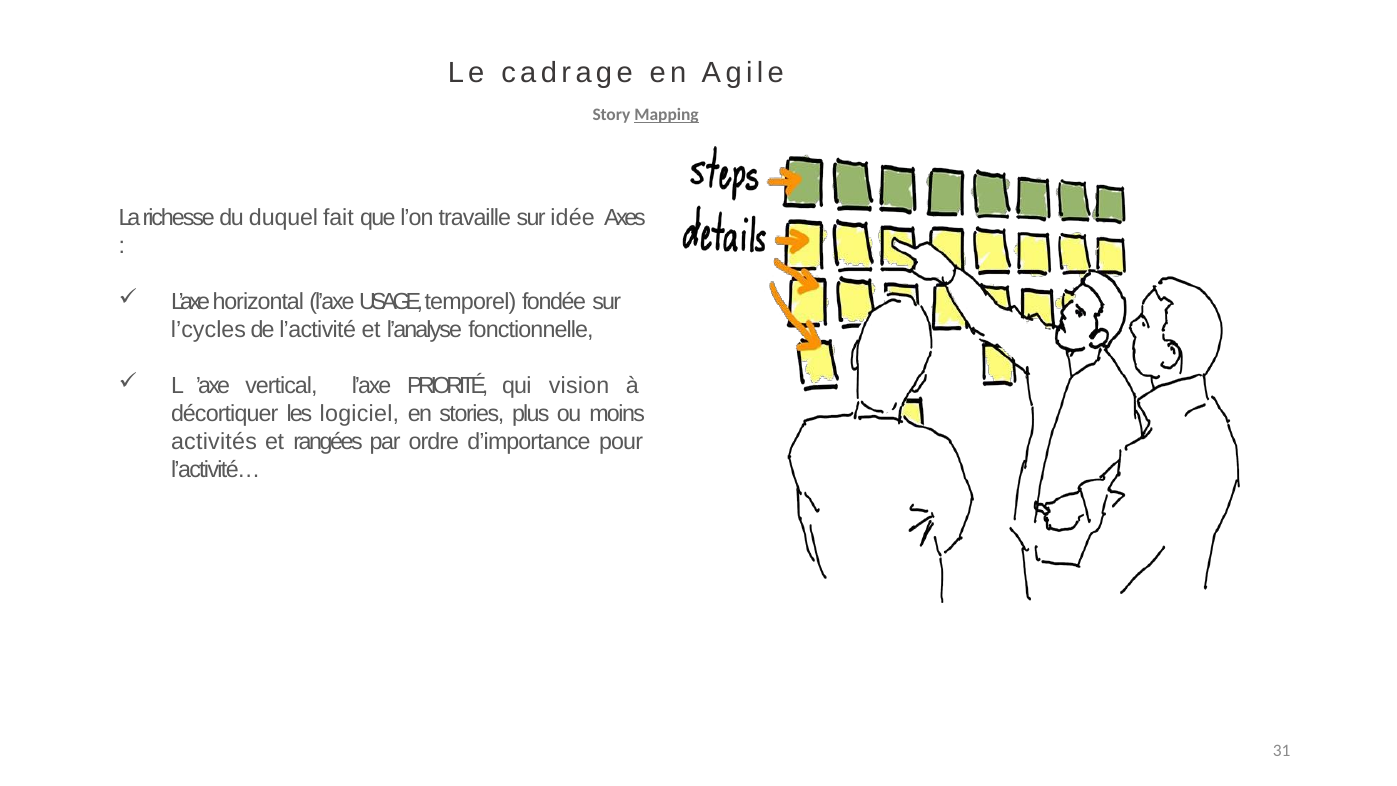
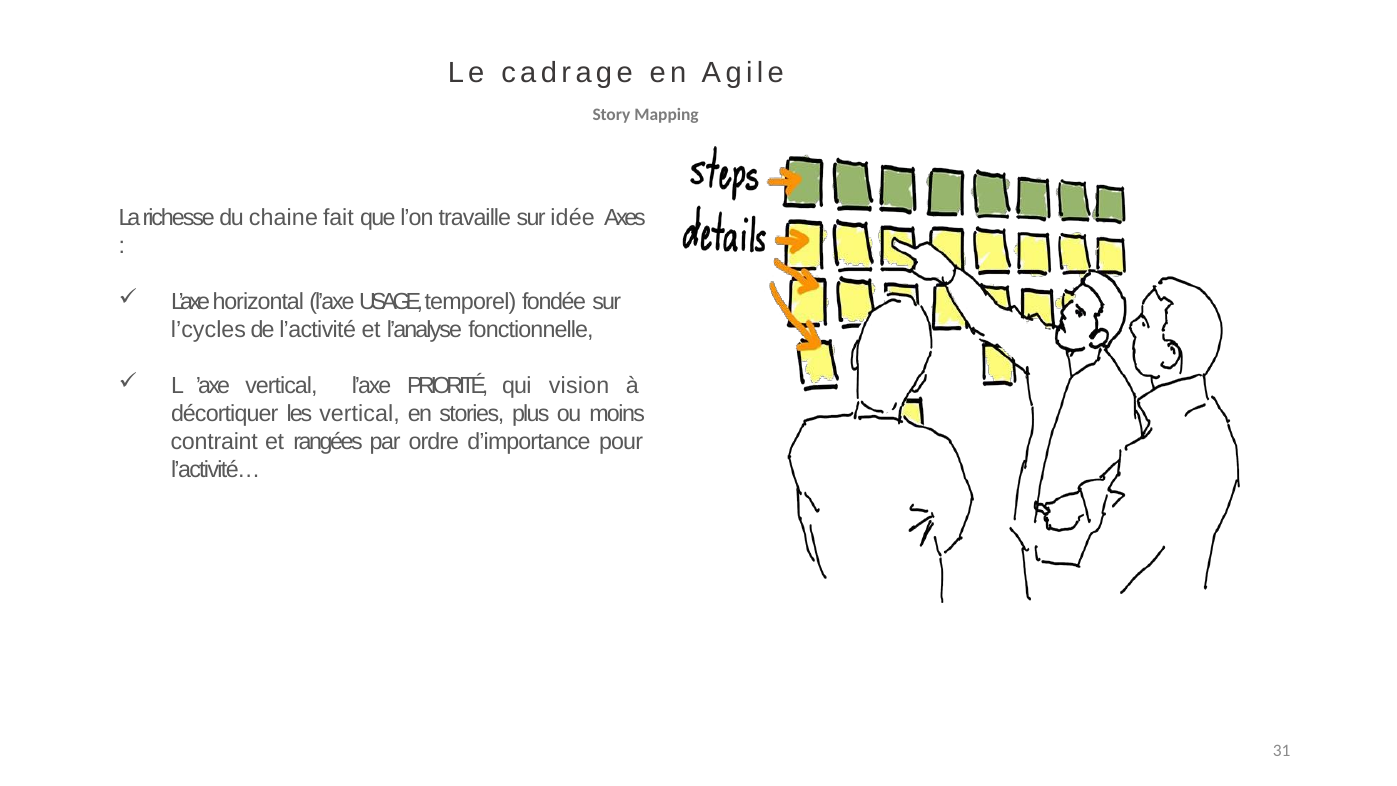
Mapping underline: present -> none (667, 115)
duquel: duquel -> chaine (283, 218)
les logiciel: logiciel -> vertical (360, 414)
activités: activités -> contraint (214, 442)
